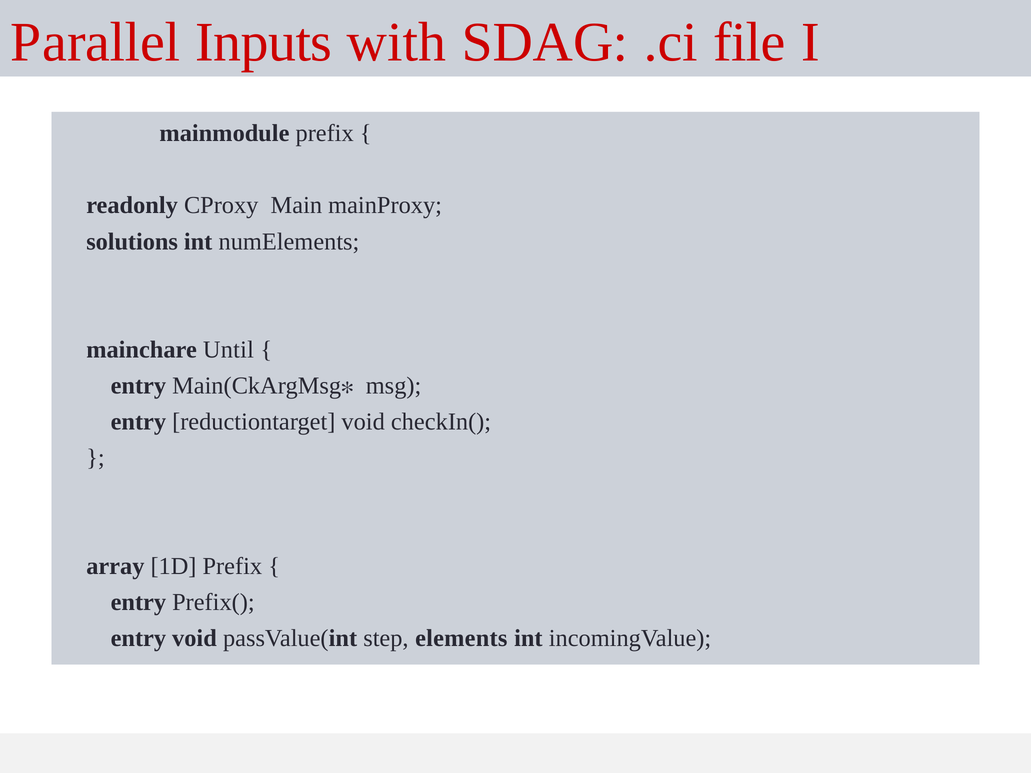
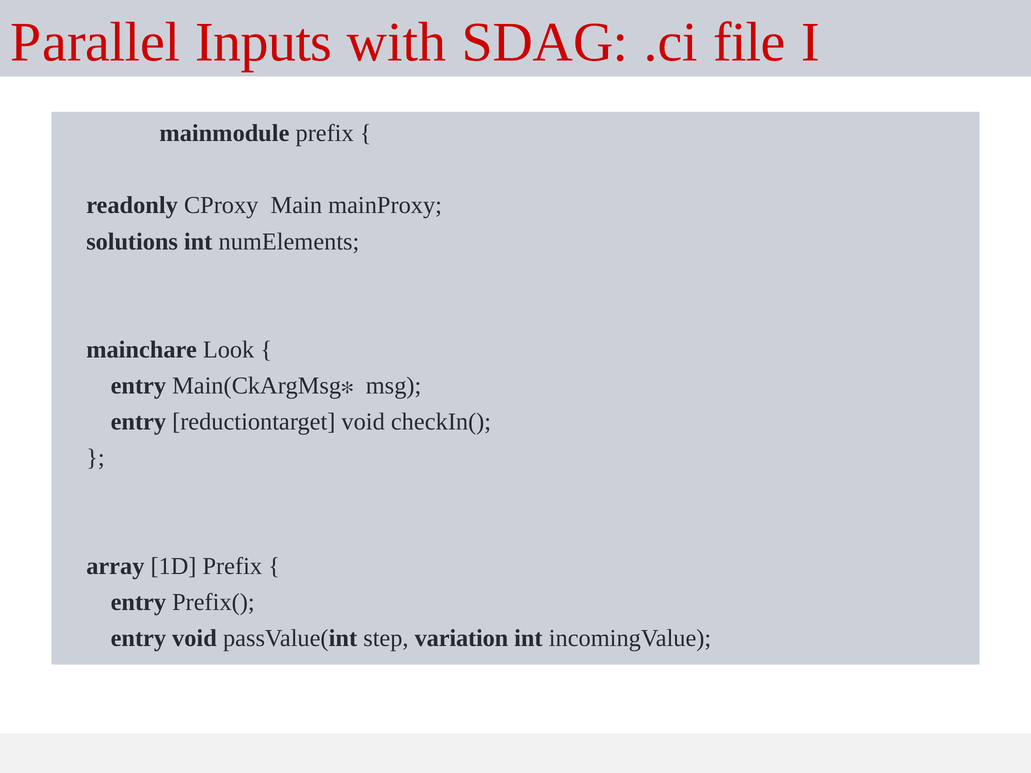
Until: Until -> Look (229, 350)
elements: elements -> variation (461, 638)
